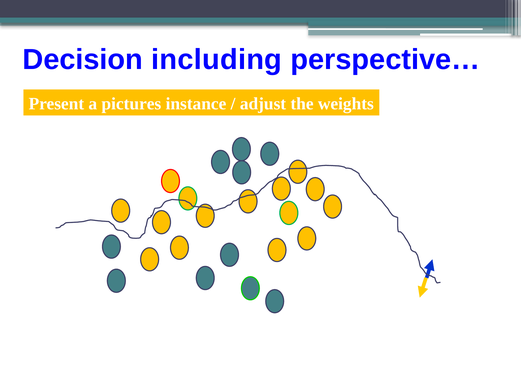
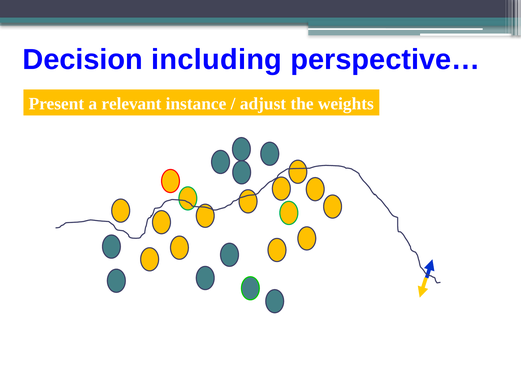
pictures: pictures -> relevant (131, 104)
